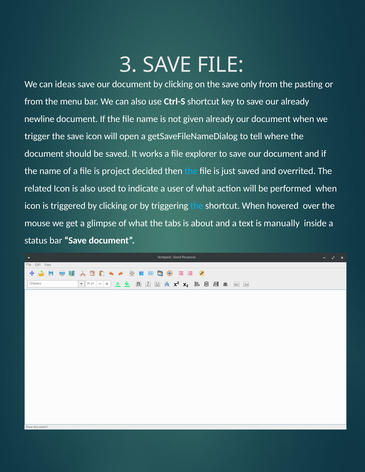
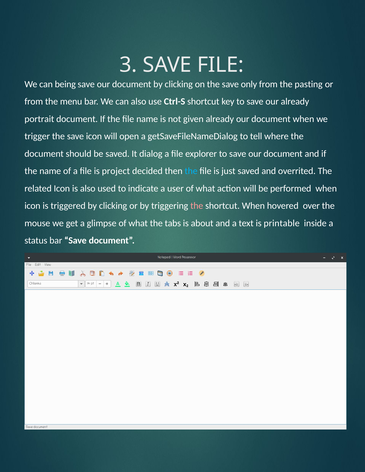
ideas: ideas -> being (65, 84)
newline: newline -> portrait (39, 119)
works: works -> dialog (151, 154)
the colour: light blue -> pink (197, 206)
manually: manually -> printable (282, 223)
